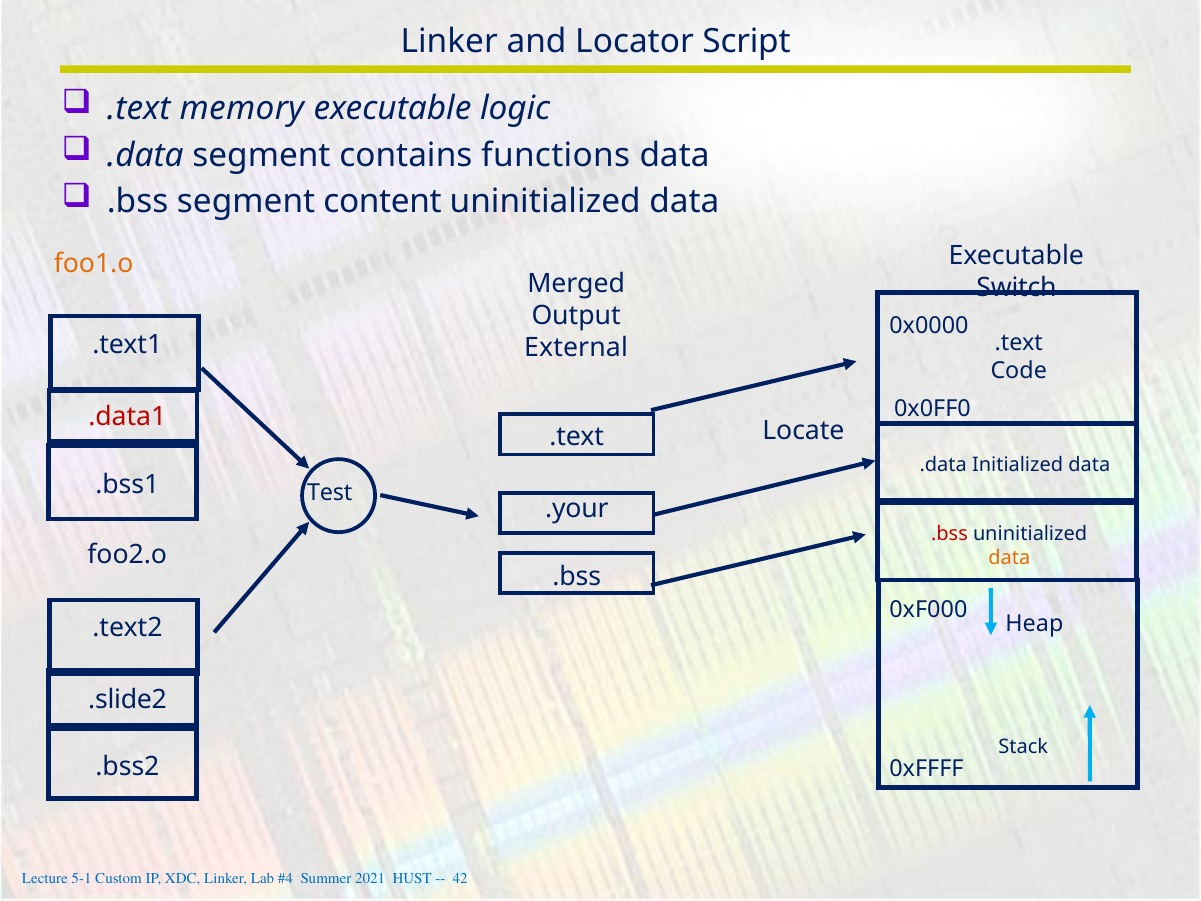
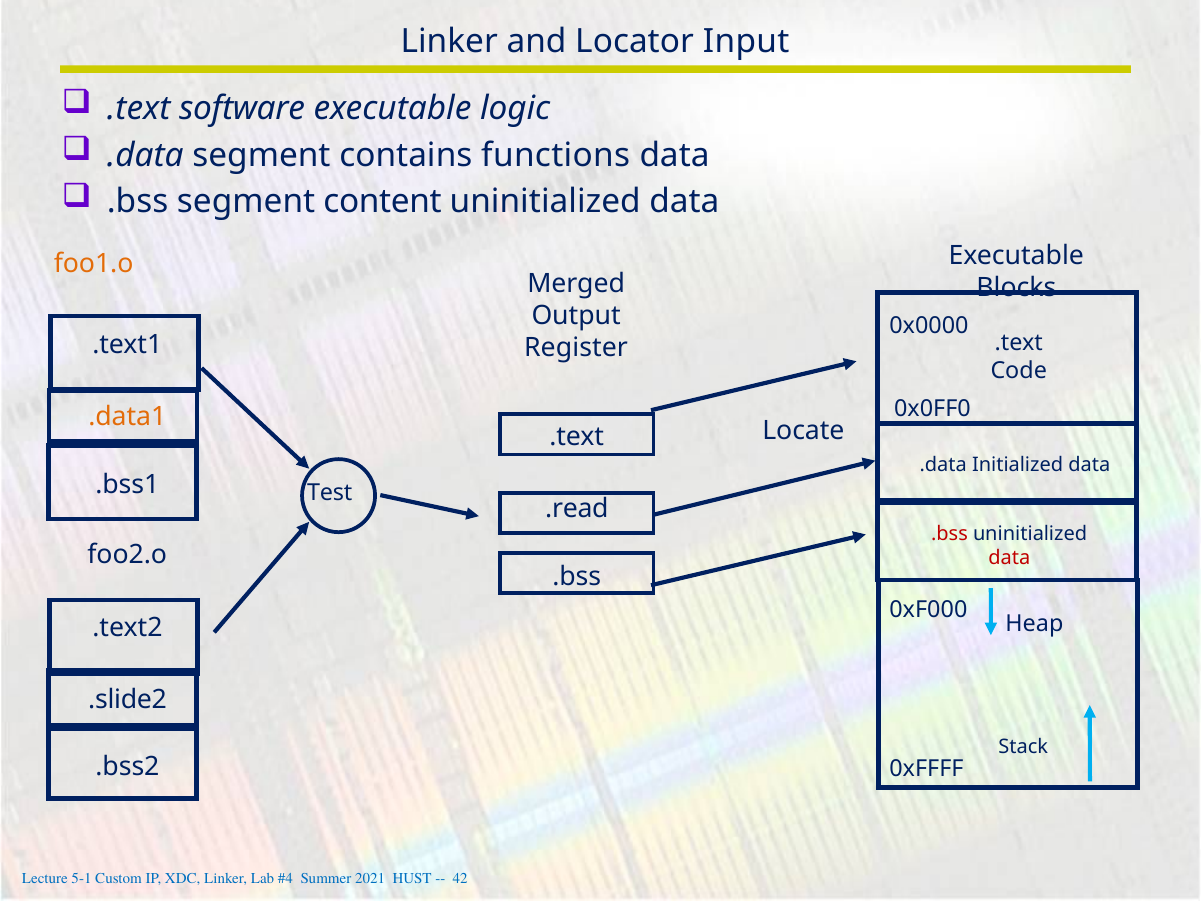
Script: Script -> Input (746, 41)
memory: memory -> software (242, 108)
Switch: Switch -> Blocks (1016, 288)
External: External -> Register (576, 348)
.data1 colour: red -> orange (127, 417)
.your: .your -> .read (577, 509)
data colour: orange -> red (1009, 557)
